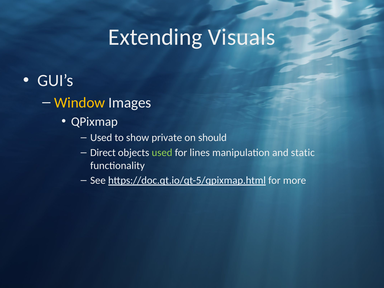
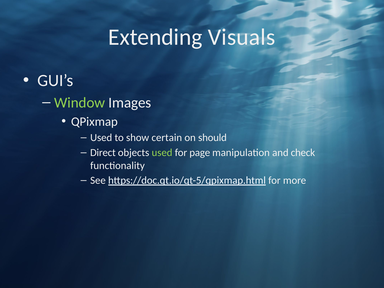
Window colour: yellow -> light green (80, 103)
private: private -> certain (167, 138)
lines: lines -> page (200, 153)
static: static -> check (303, 153)
